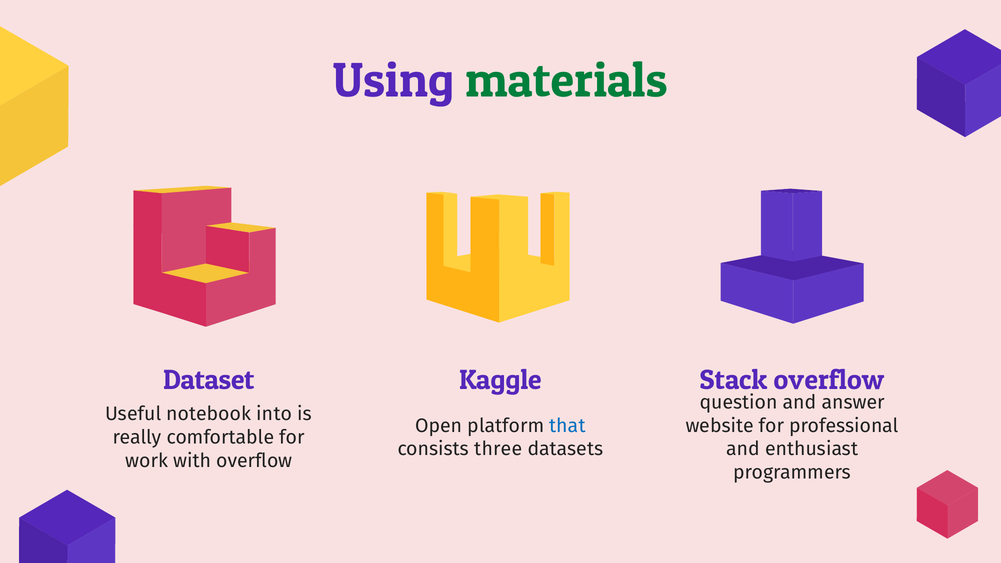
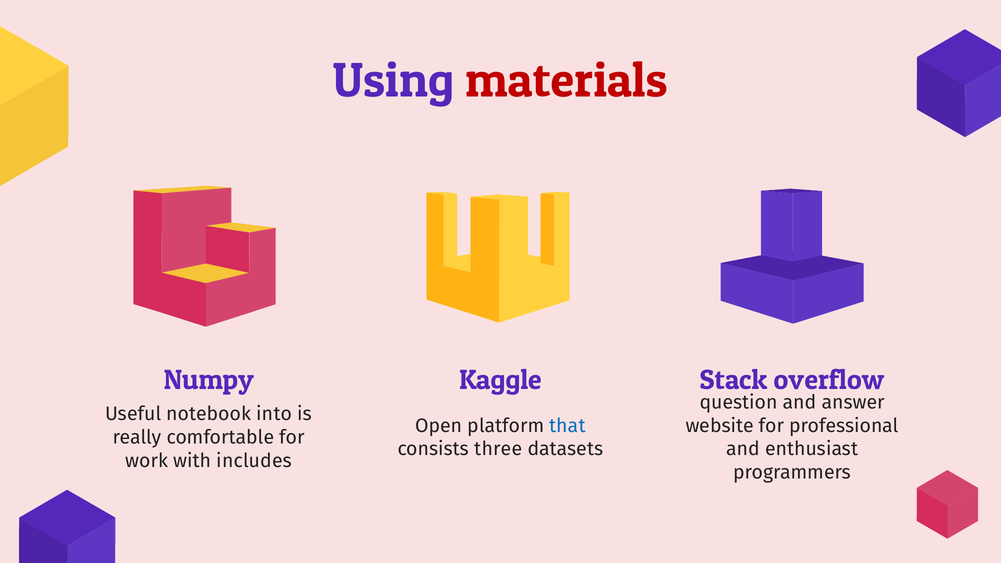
materials colour: green -> red (566, 81)
Dataset: Dataset -> Numpy (209, 380)
with overflow: overflow -> includes (254, 461)
